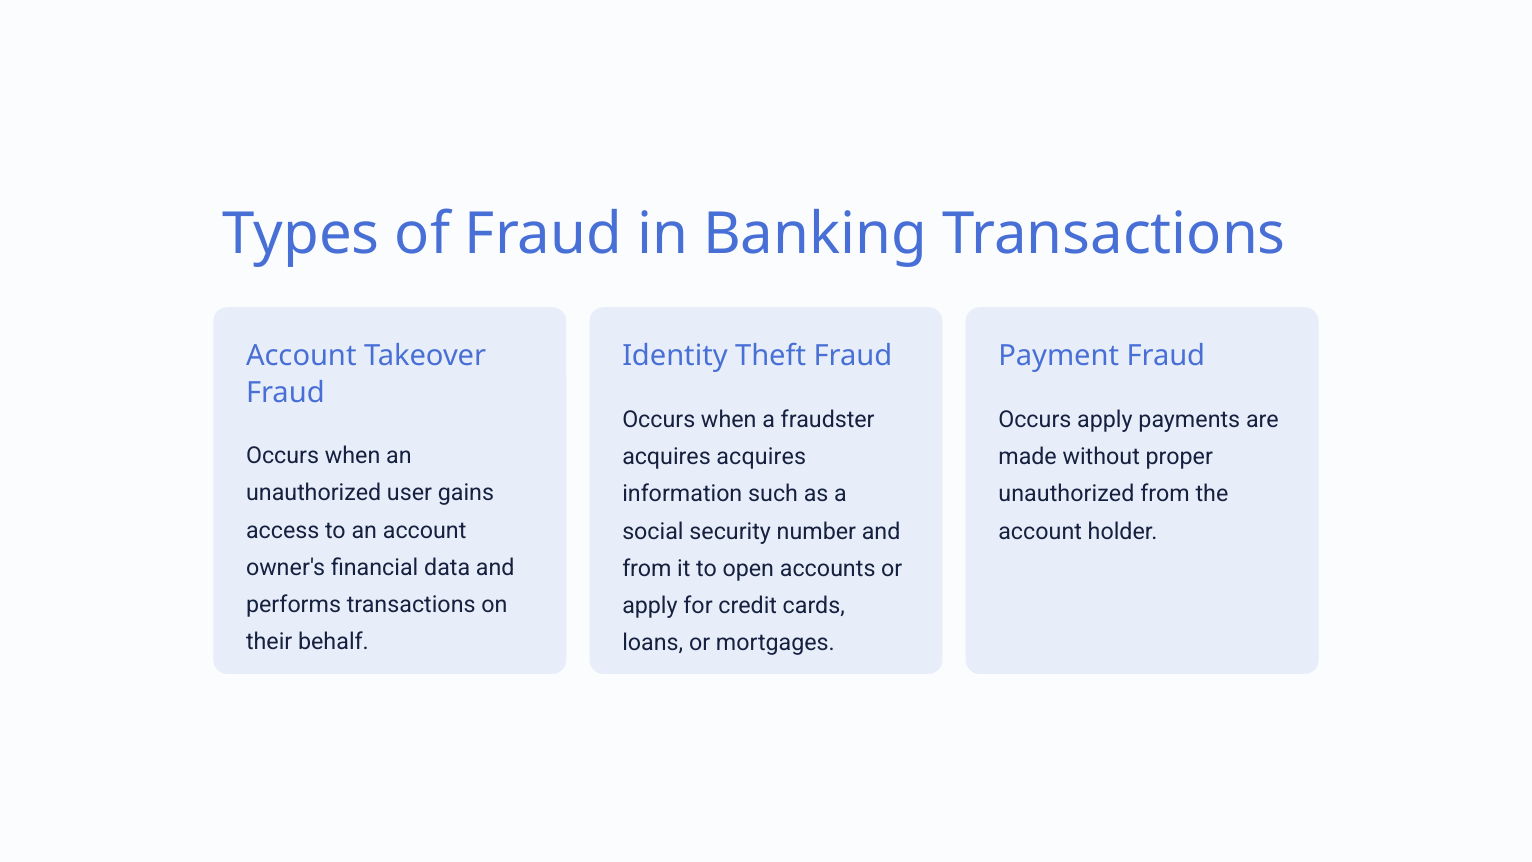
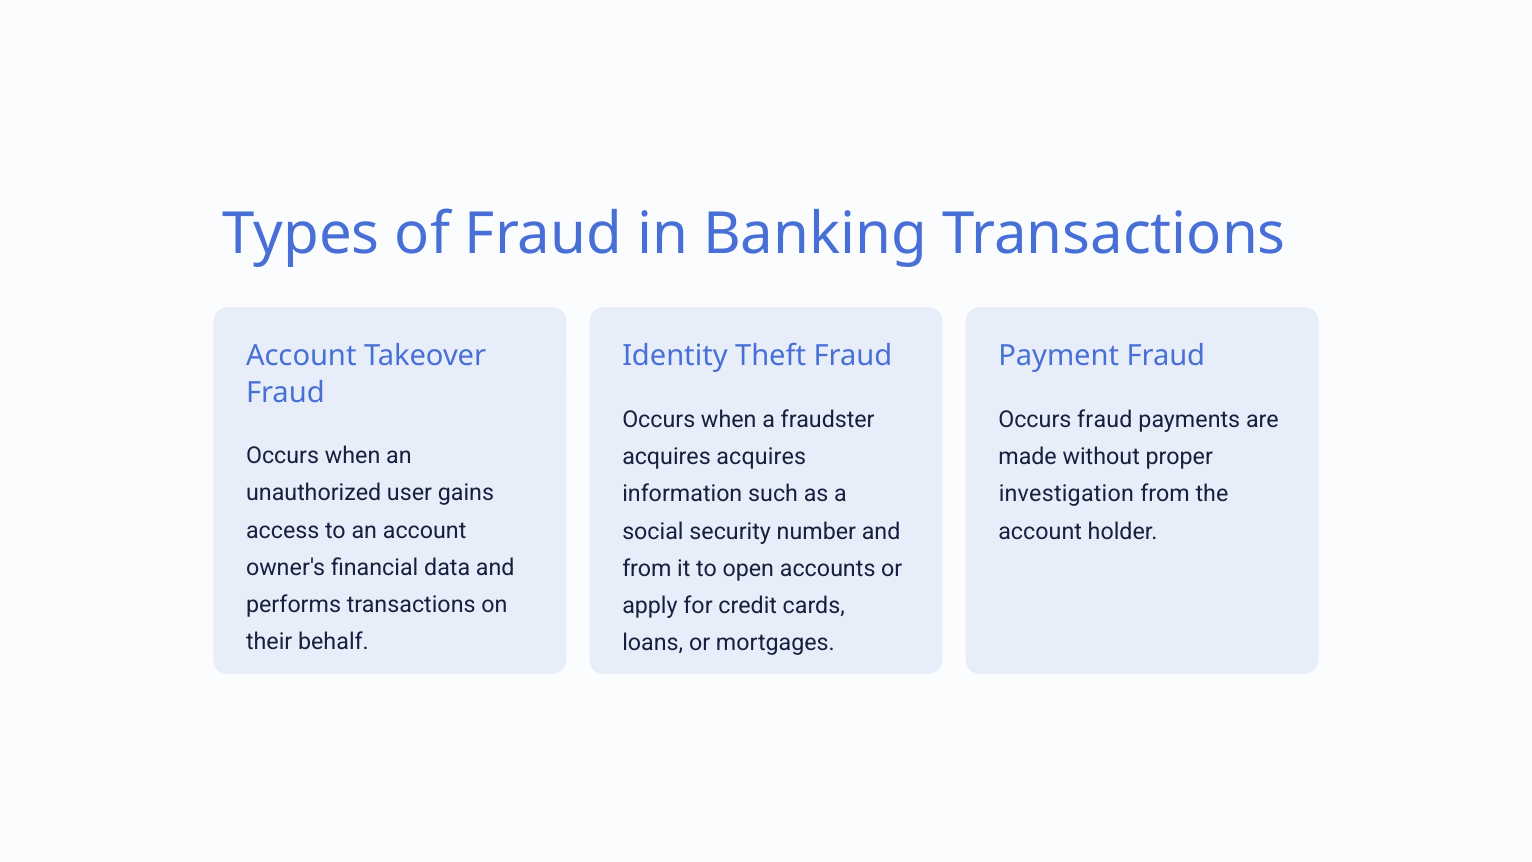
Occurs apply: apply -> fraud (1105, 420)
unauthorized: unauthorized -> investigation (1066, 494)
